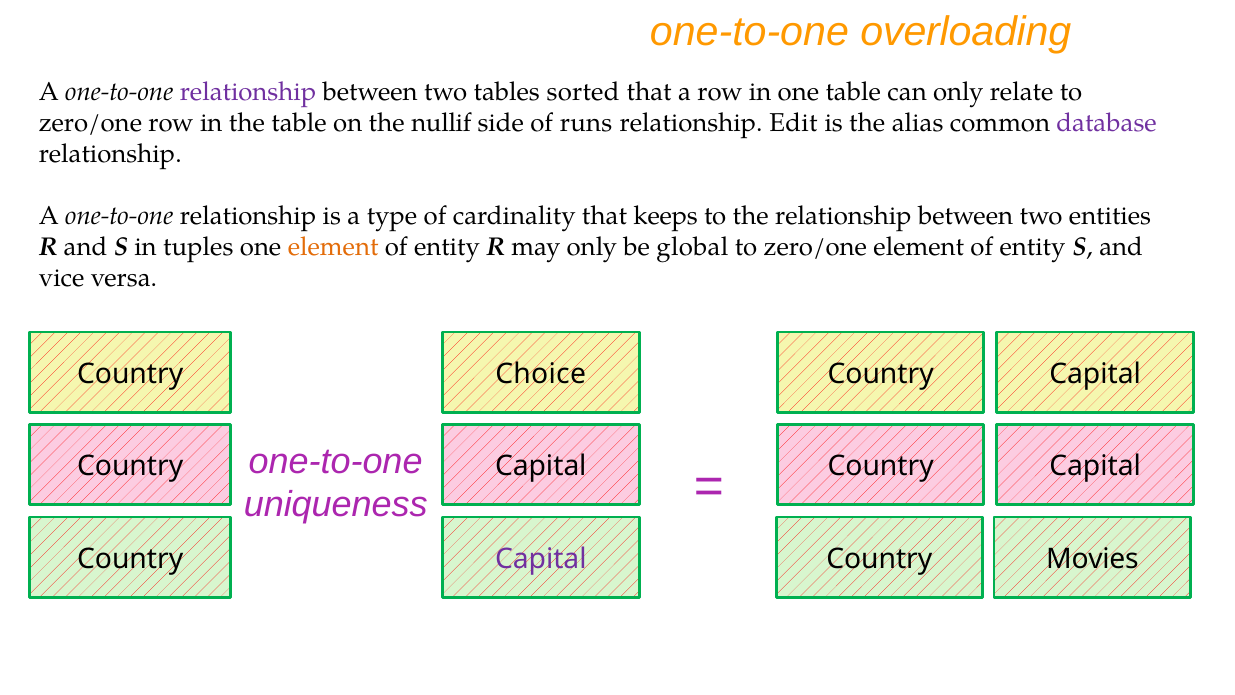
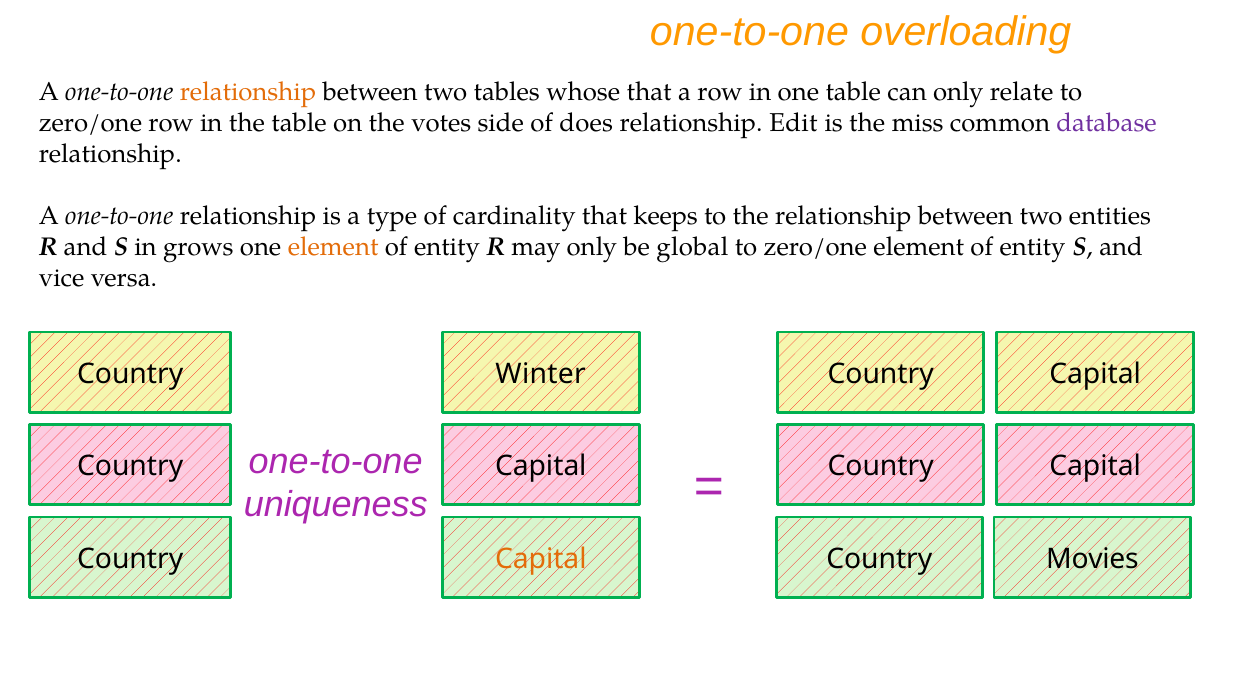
relationship colour: purple -> orange (248, 92)
sorted: sorted -> whose (583, 92)
nullif: nullif -> votes (441, 123)
runs: runs -> does (586, 123)
alias: alias -> miss (918, 123)
tuples: tuples -> grows (198, 247)
Choice: Choice -> Winter (541, 374)
Capital colour: purple -> orange (541, 559)
